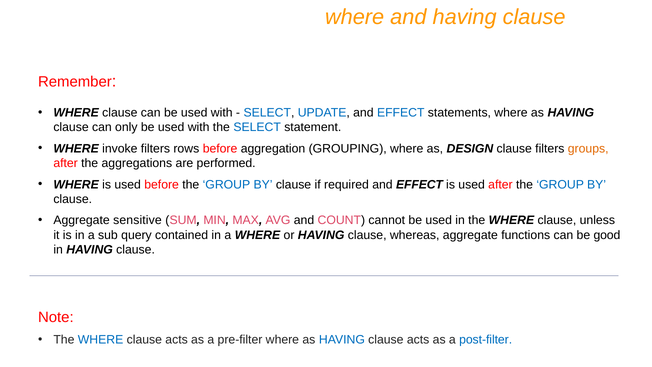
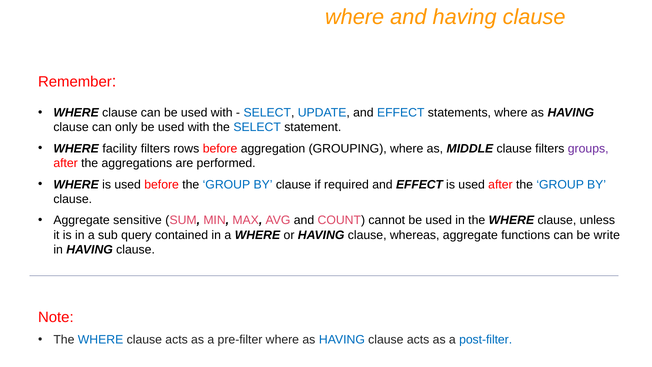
invoke: invoke -> facility (120, 148)
DESIGN: DESIGN -> MIDDLE (470, 148)
groups colour: orange -> purple (588, 148)
good: good -> write (607, 235)
